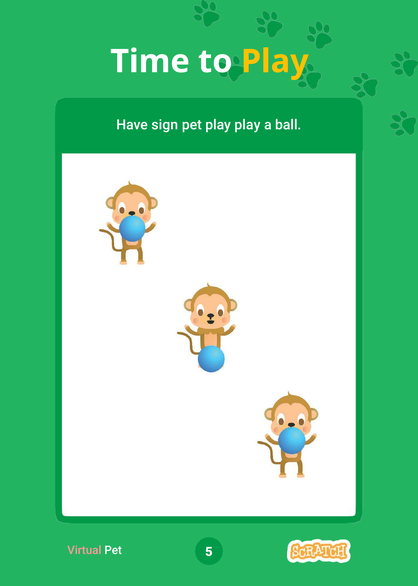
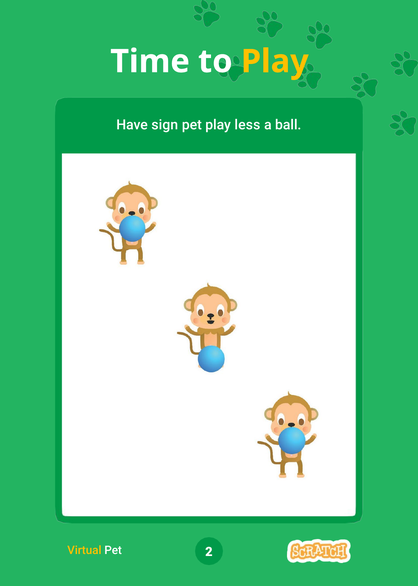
play play: play -> less (247, 125)
Virtual colour: pink -> yellow (84, 550)
5: 5 -> 2 (209, 551)
